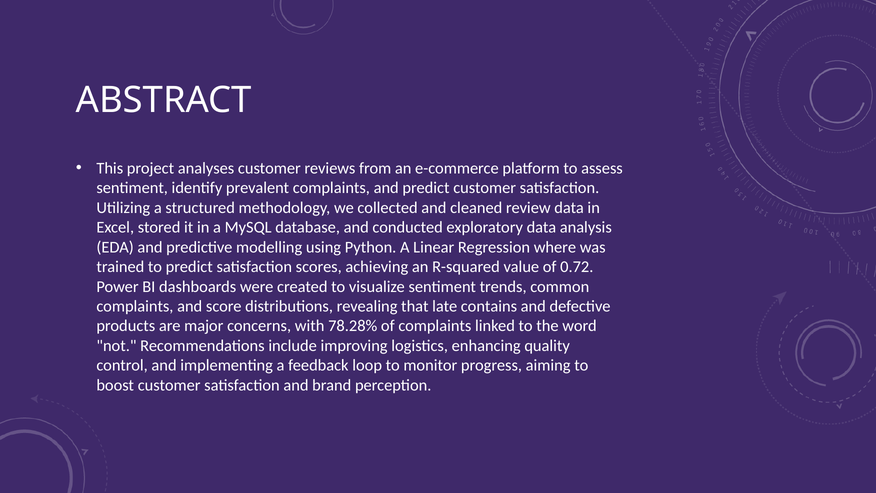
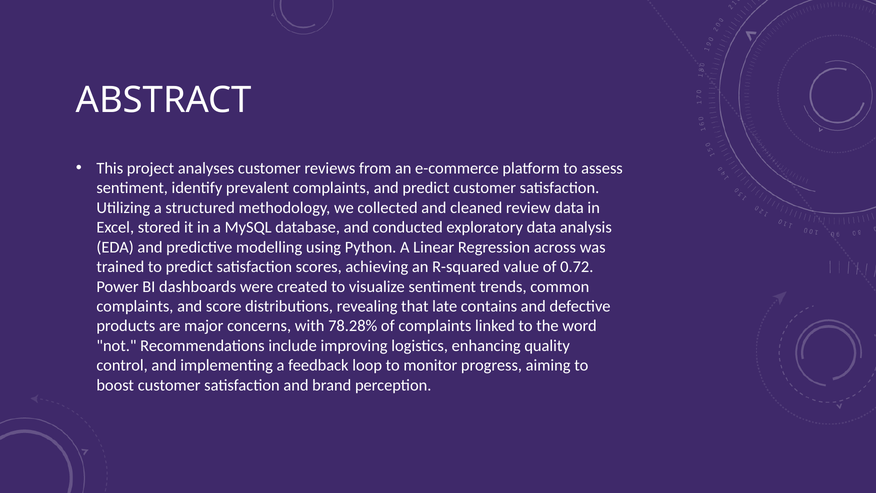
where: where -> across (555, 247)
